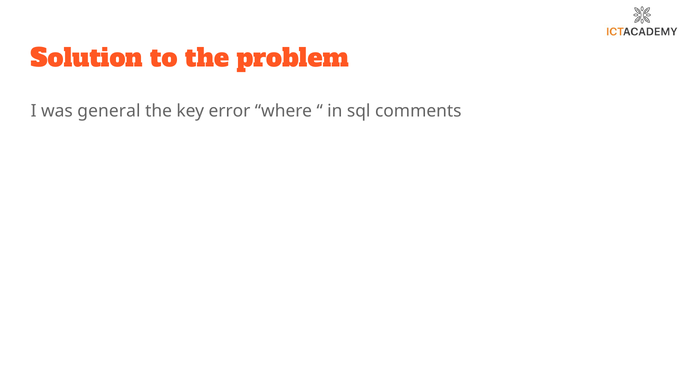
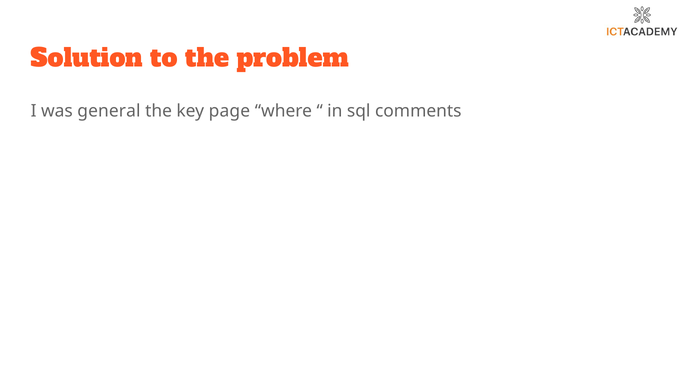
error: error -> page (229, 111)
